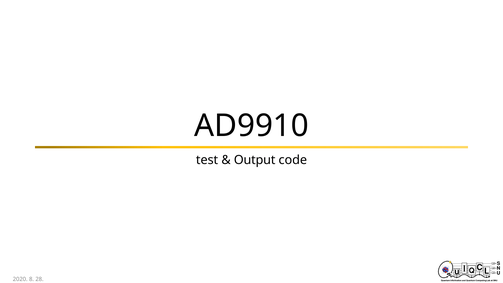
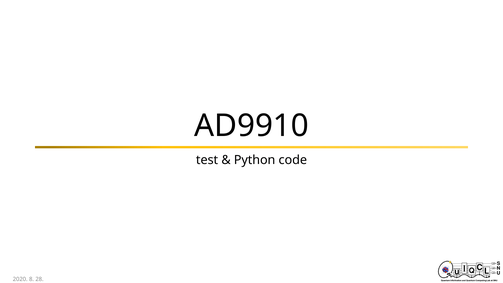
Output: Output -> Python (255, 160)
